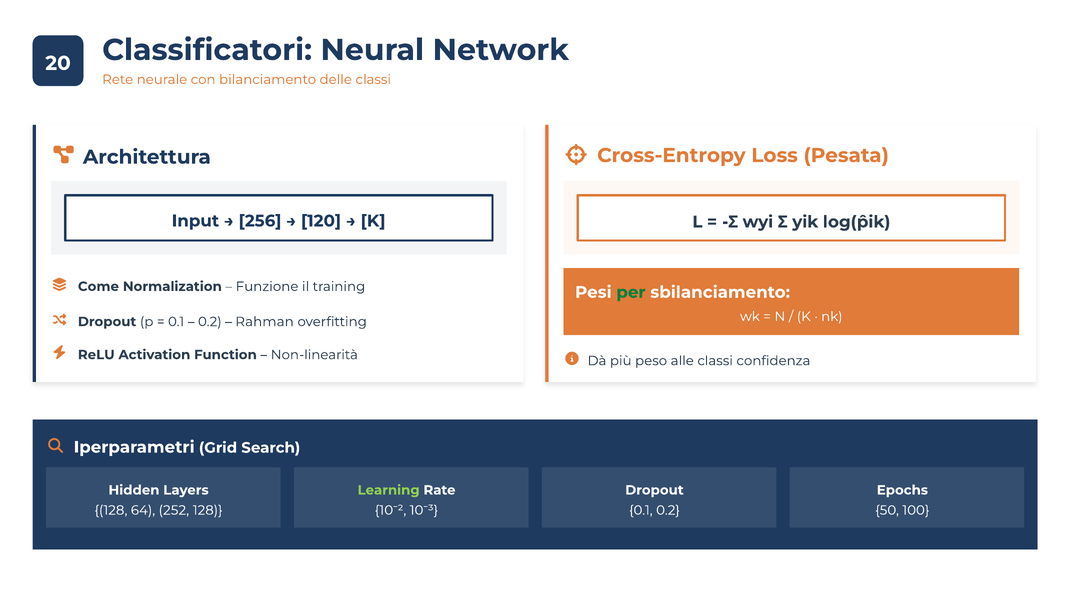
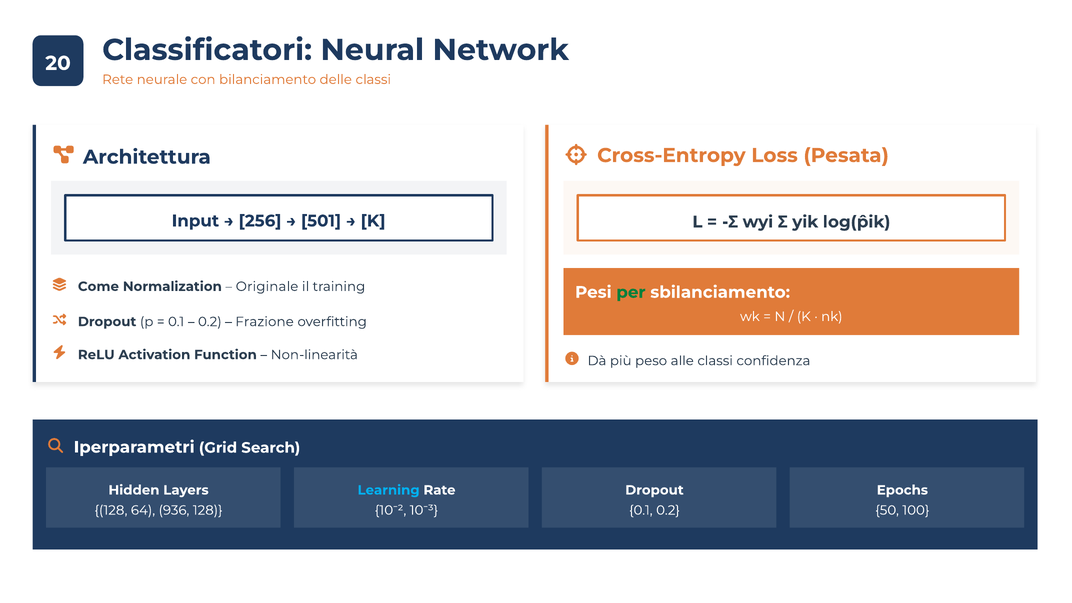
120: 120 -> 501 (321, 221)
Funzione: Funzione -> Originale (267, 287)
Rahman: Rahman -> Frazione (265, 322)
Learning colour: light green -> light blue (389, 490)
252: 252 -> 936 (174, 510)
